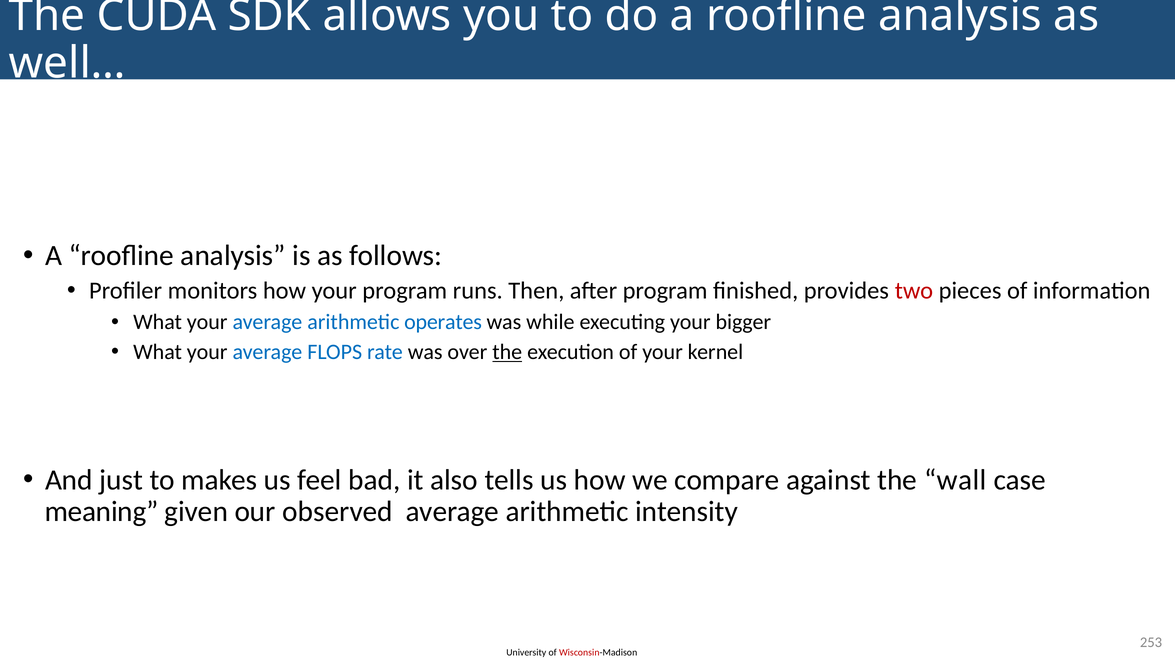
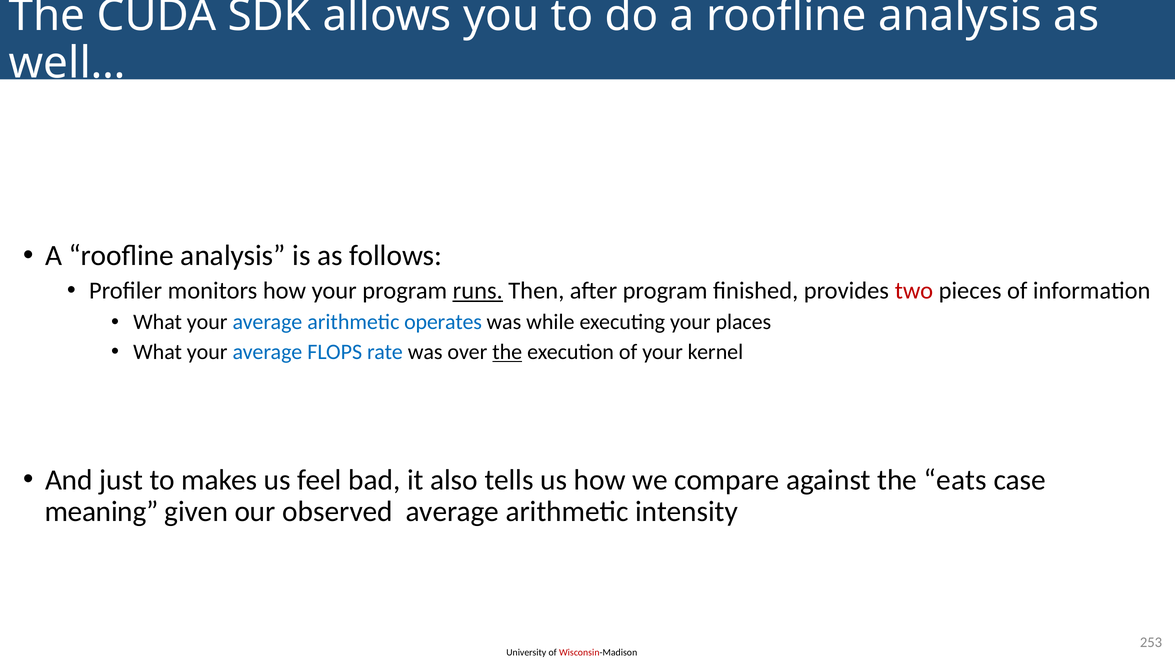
runs underline: none -> present (478, 291)
bigger: bigger -> places (743, 322)
wall: wall -> eats (955, 480)
